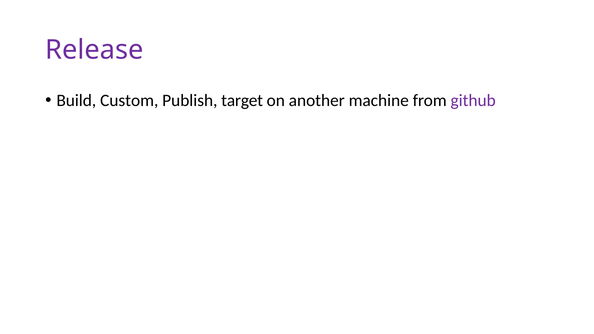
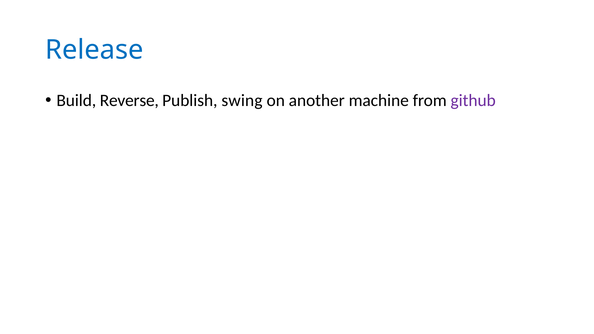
Release colour: purple -> blue (94, 50)
Custom: Custom -> Reverse (129, 100)
target: target -> swing (242, 100)
